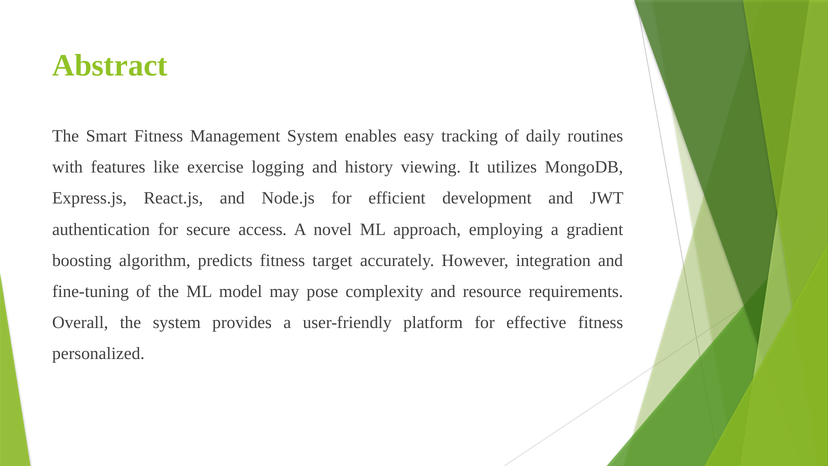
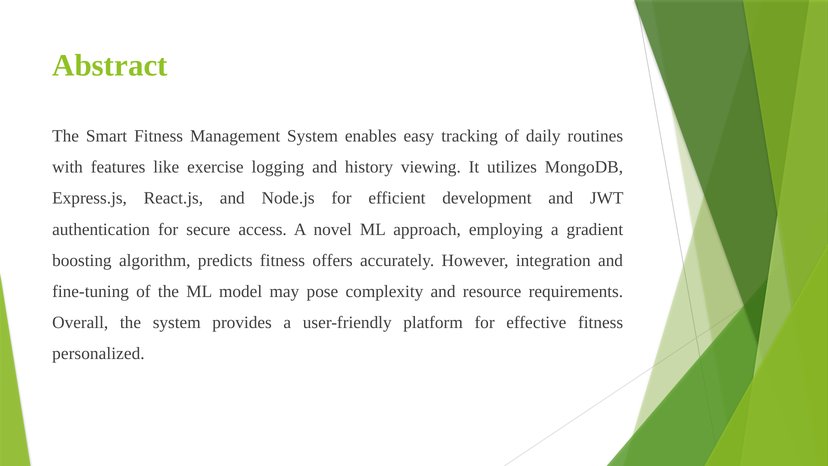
target: target -> offers (333, 260)
